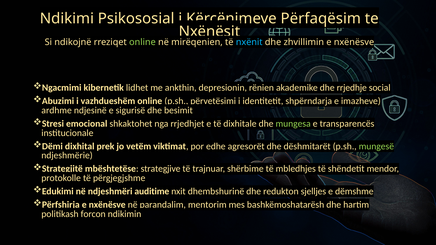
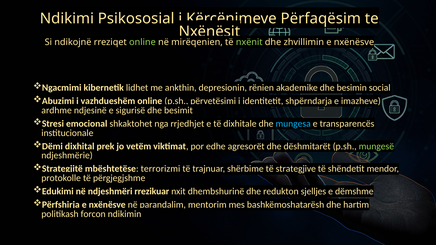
nxënit colour: light blue -> light green (249, 42)
rrjedhje: rrjedhje -> besimin (352, 88)
mungesa colour: light green -> light blue (293, 124)
strategjive: strategjive -> terrorizmi (160, 169)
mbledhjes: mbledhjes -> strategjive (296, 169)
auditime: auditime -> rrezikuar (152, 192)
